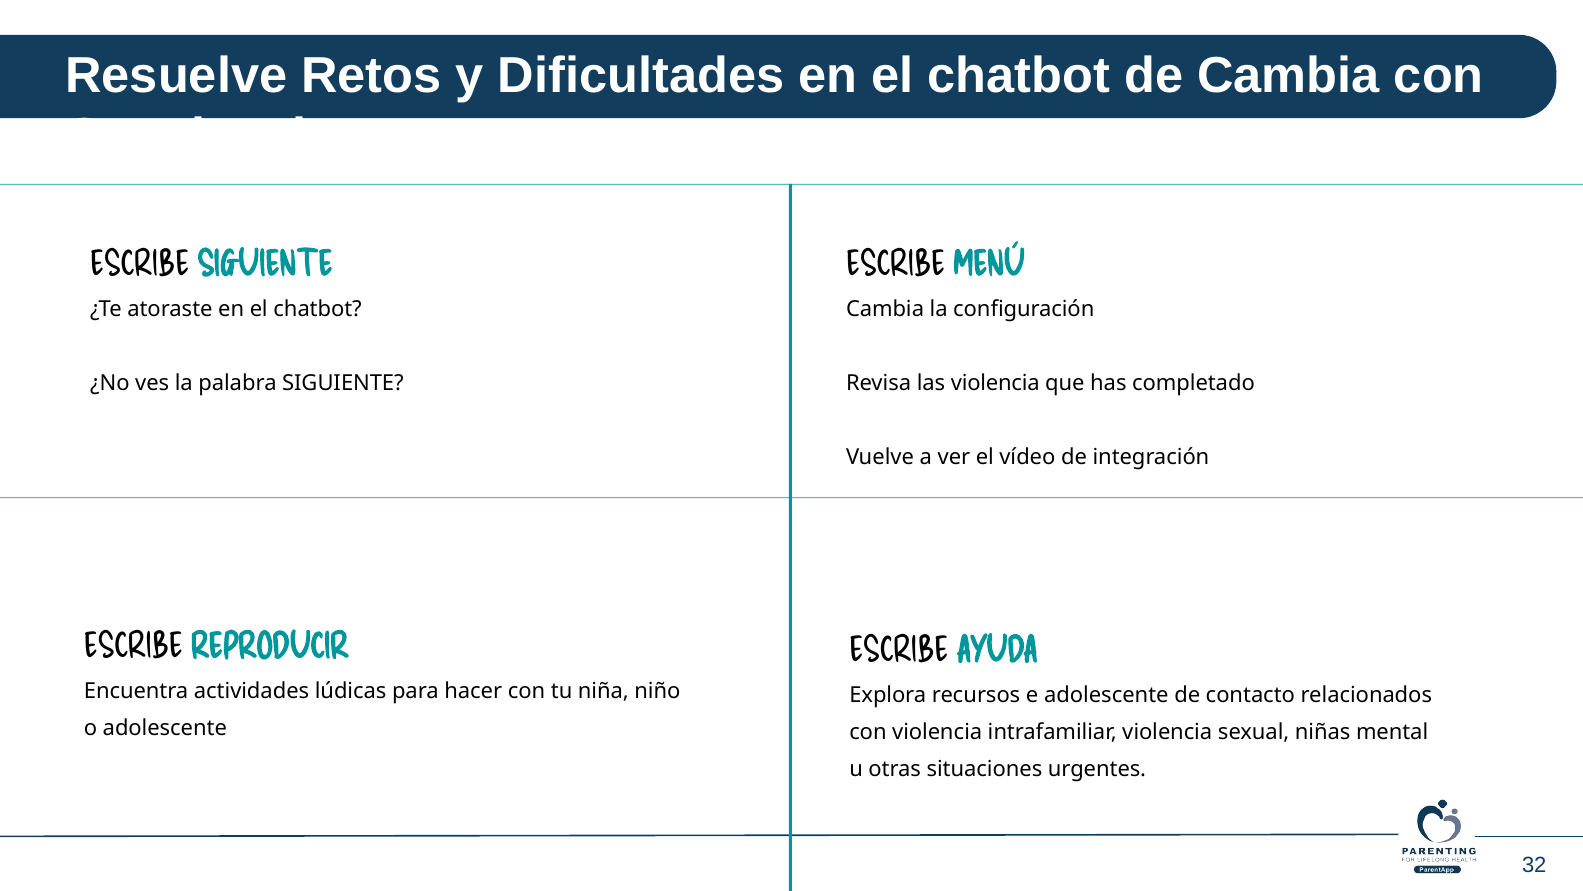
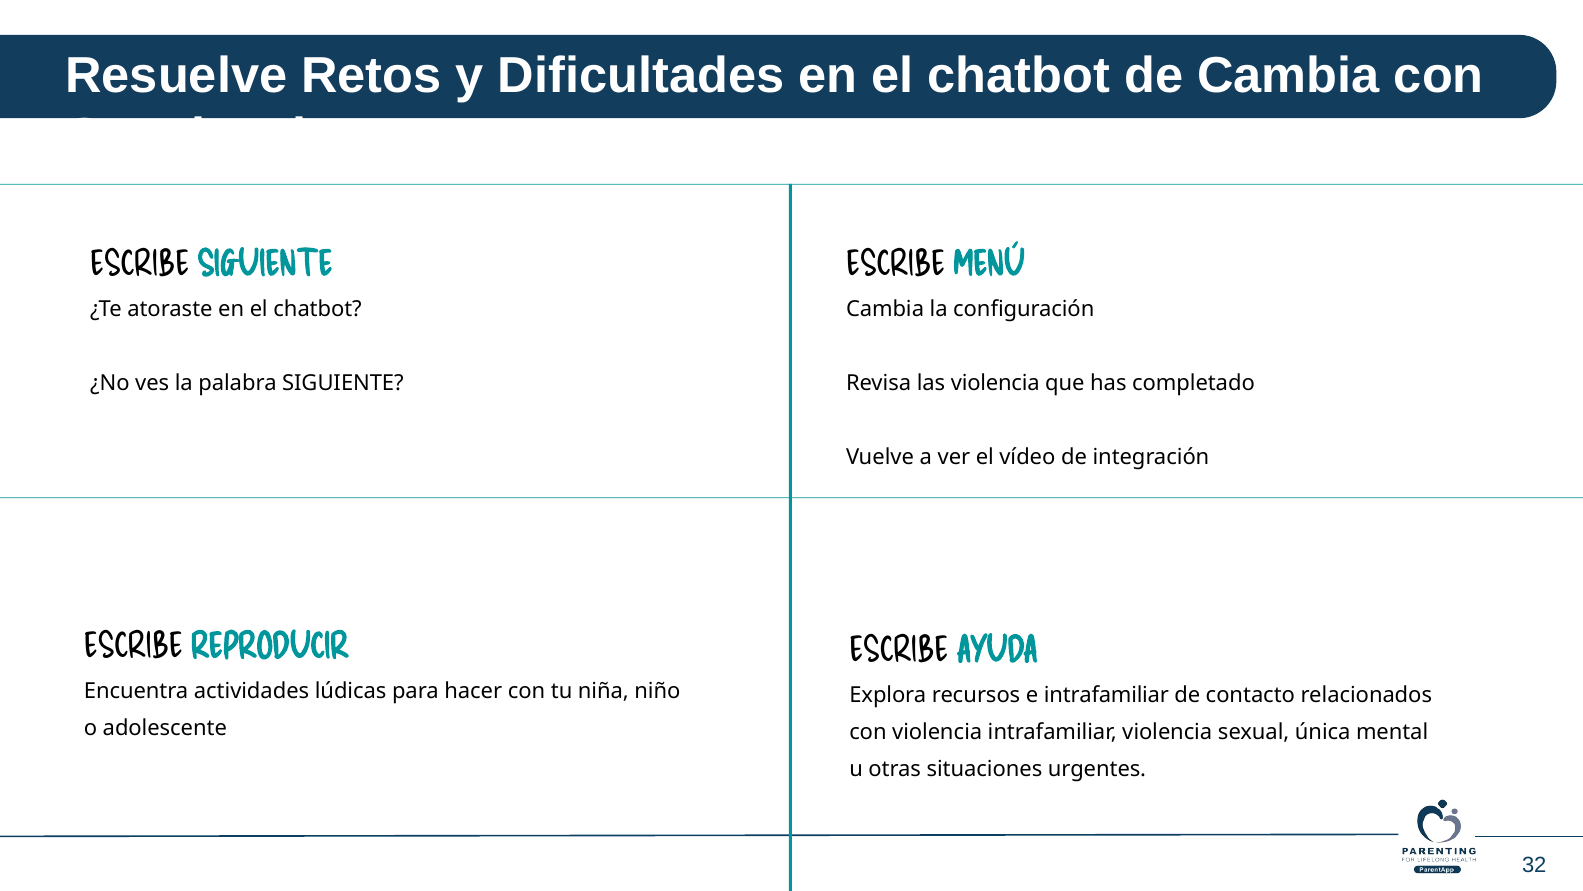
e adolescente: adolescente -> intrafamiliar (1106, 695)
niñas: niñas -> única (1323, 732)
